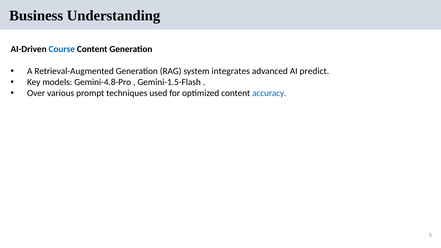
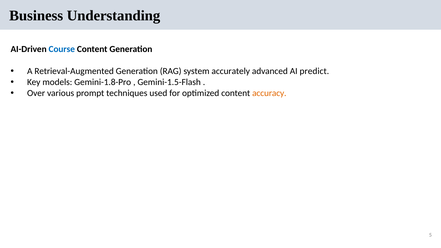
integrates: integrates -> accurately (231, 71)
Gemini-4.8-Pro: Gemini-4.8-Pro -> Gemini-1.8-Pro (103, 82)
accuracy colour: blue -> orange (269, 93)
